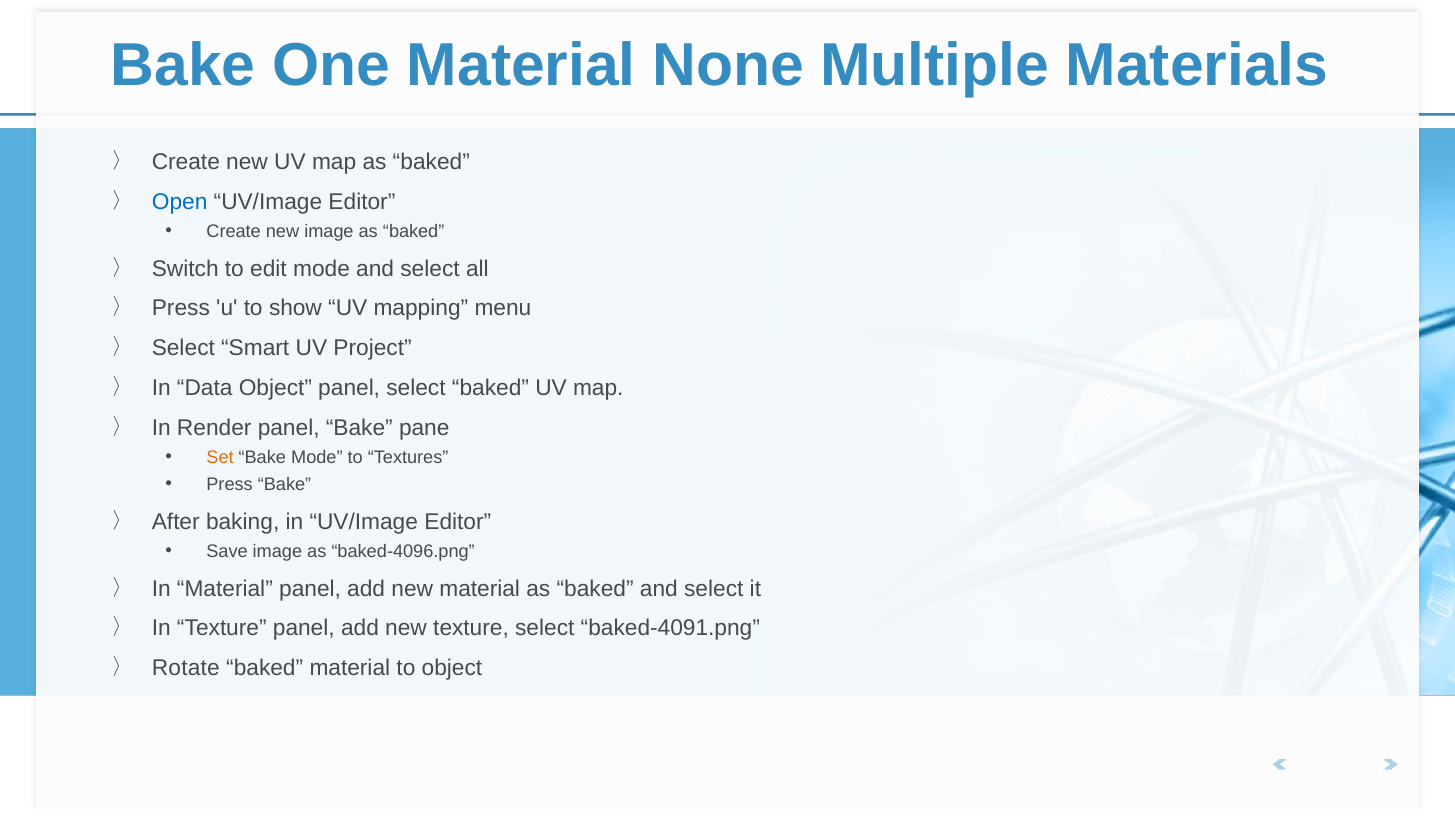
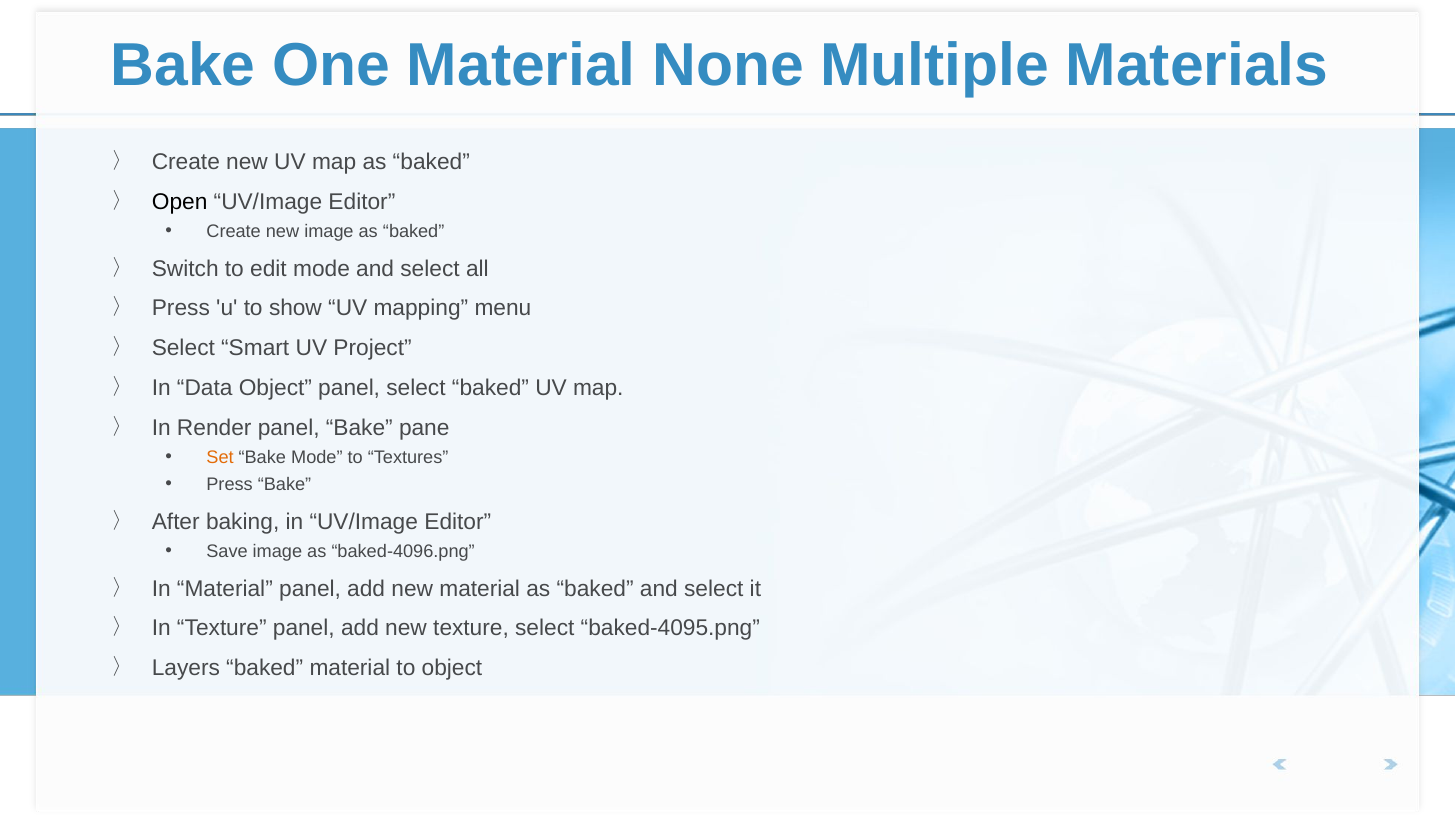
Open colour: blue -> black (180, 202)
baked-4091.png: baked-4091.png -> baked-4095.png (670, 629)
Rotate: Rotate -> Layers (186, 668)
